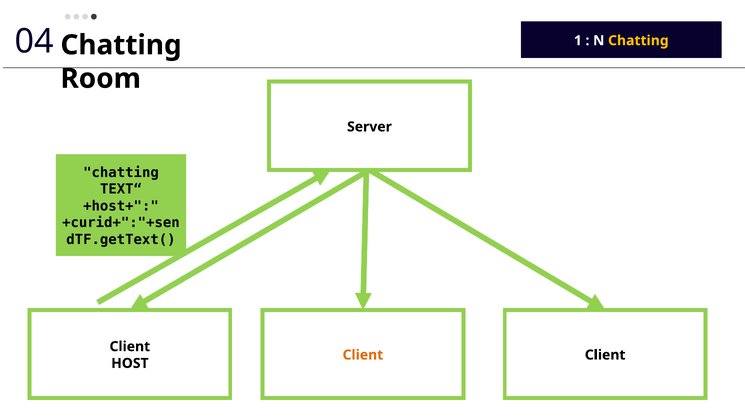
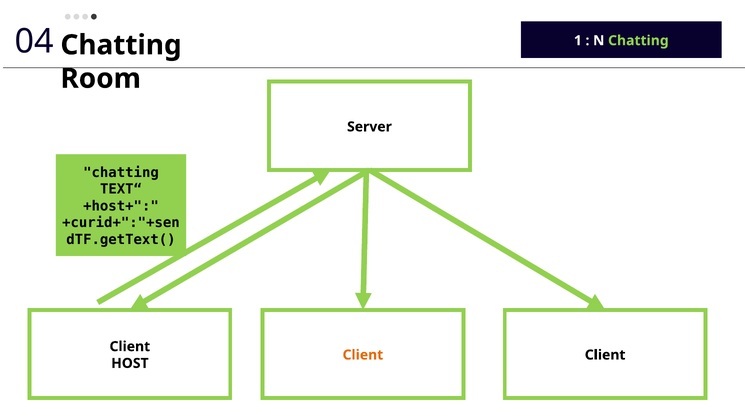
Chatting colour: yellow -> light green (638, 41)
